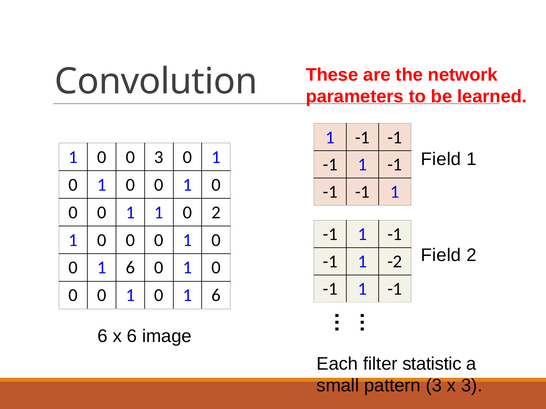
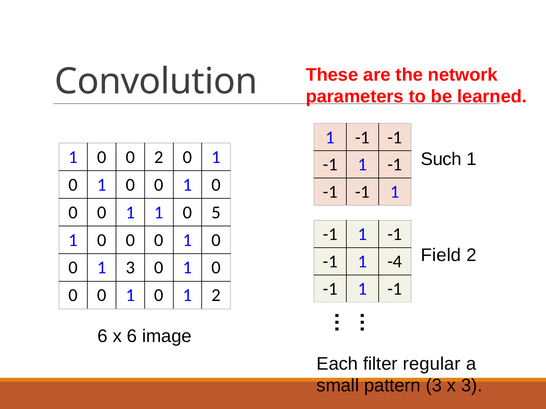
0 3: 3 -> 2 (159, 157)
Field: Field -> Such (441, 159)
0 2: 2 -> 5 (216, 213)
-2: -2 -> -4 (395, 262)
6: 6 -> 3 (130, 268)
1 0 1 6: 6 -> 2 (216, 296)
statistic: statistic -> regular (432, 364)
